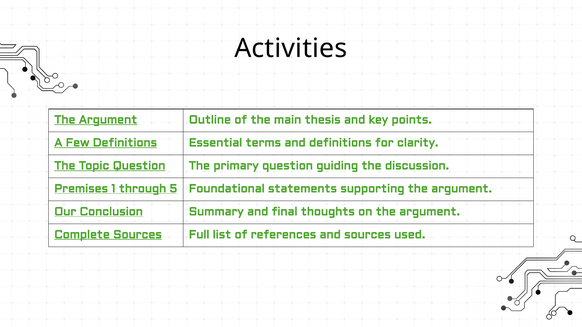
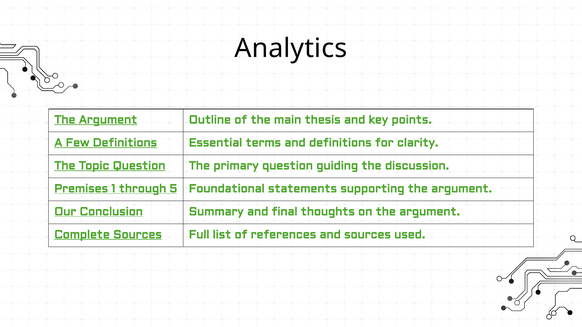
Activities: Activities -> Analytics (291, 48)
